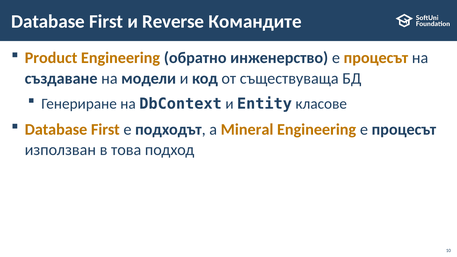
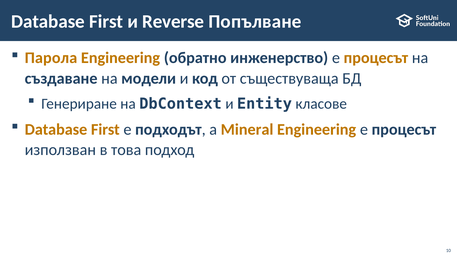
Командите: Командите -> Попълване (255, 22)
Product: Product -> Парола (51, 58)
